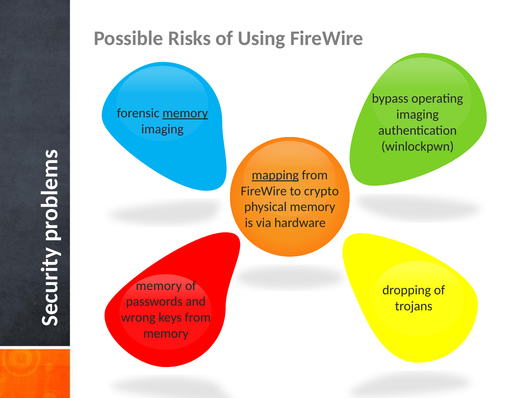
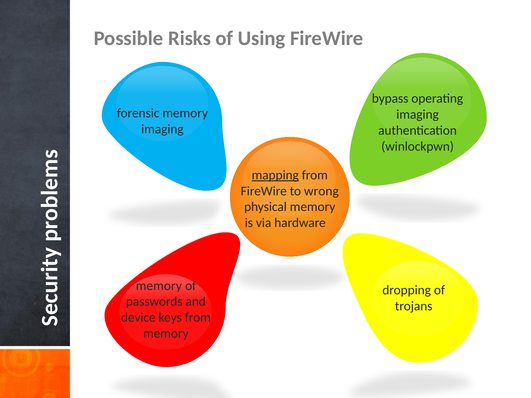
memory underline: present -> none (185, 113)
crypto: crypto -> wrong (321, 191)
wrong: wrong -> device (138, 318)
